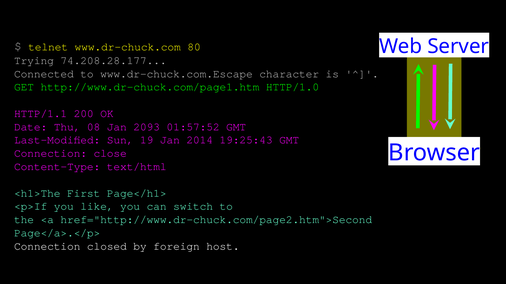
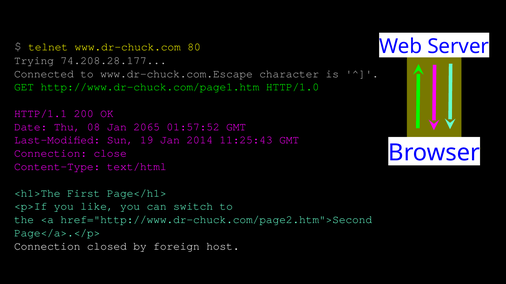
2093: 2093 -> 2065 (147, 127)
19:25:43: 19:25:43 -> 11:25:43 (246, 140)
